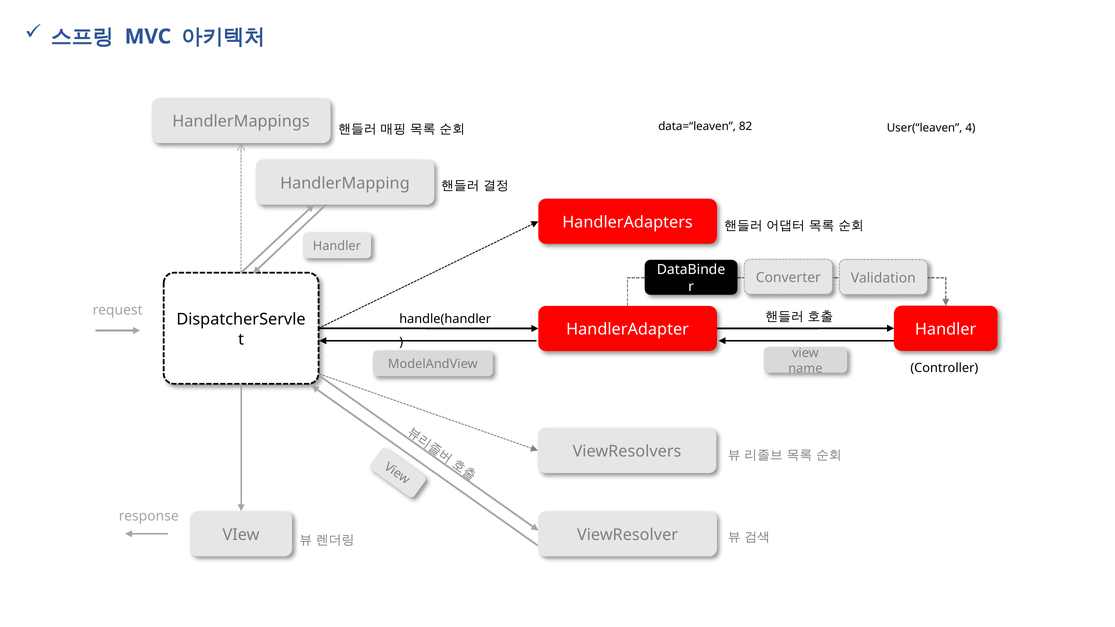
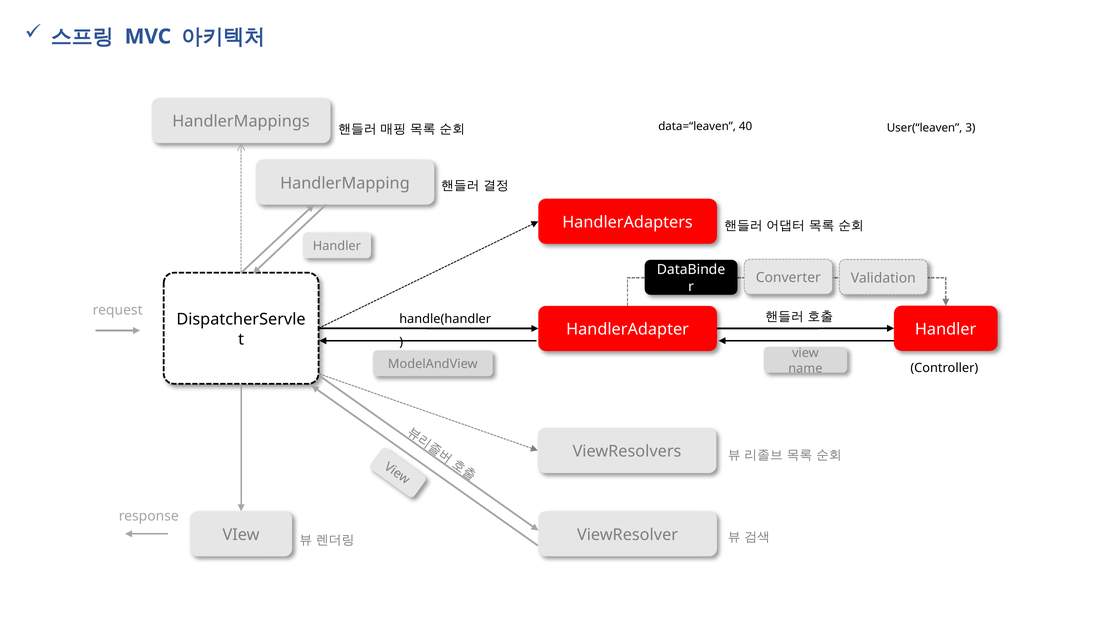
82: 82 -> 40 (746, 127)
4: 4 -> 3 (970, 128)
